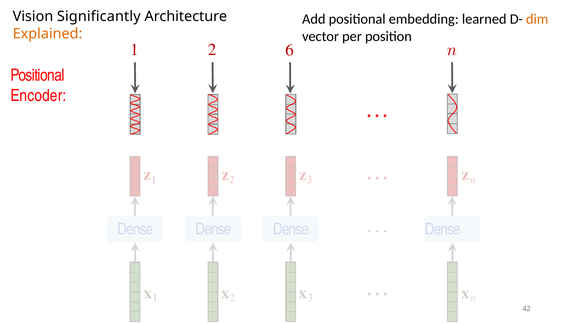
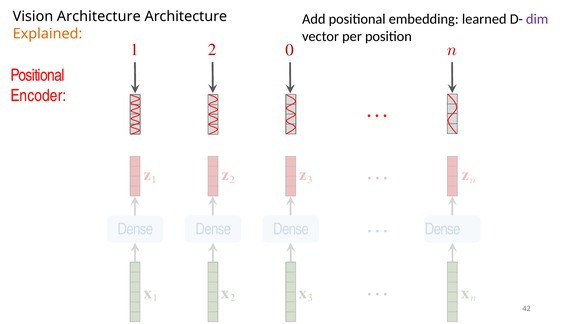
Vision Significantly: Significantly -> Architecture (99, 16)
dim colour: orange -> purple (537, 19)
6: 6 -> 0 (290, 50)
